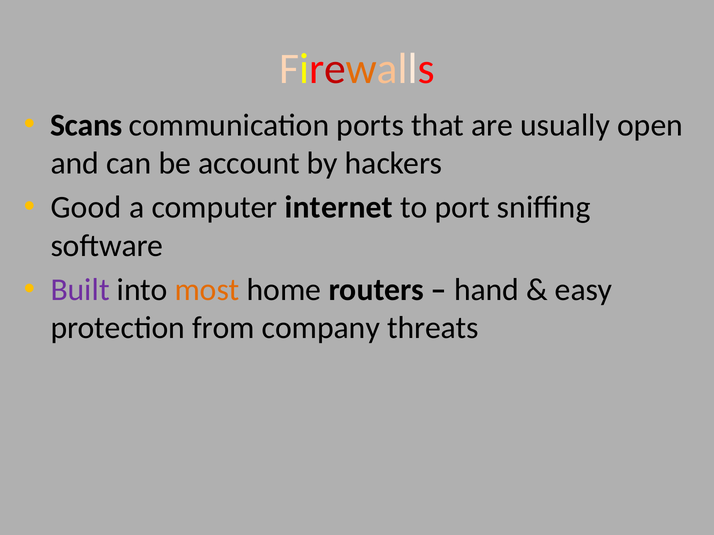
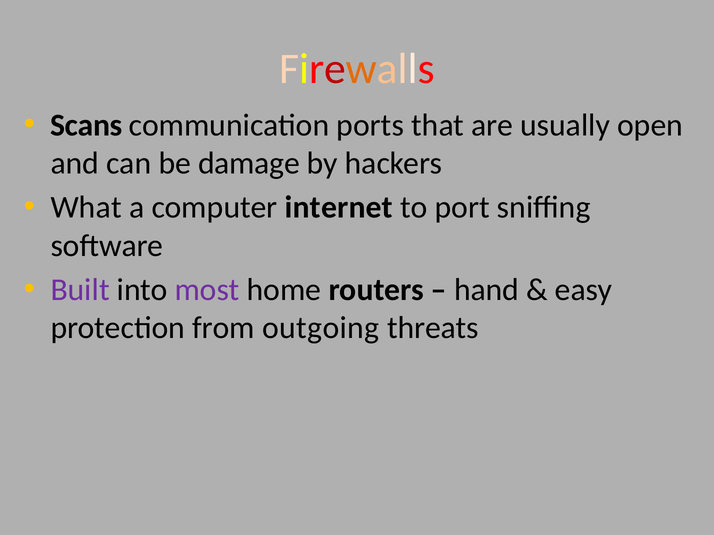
account: account -> damage (249, 163)
Good: Good -> What (86, 208)
most colour: orange -> purple (207, 290)
company: company -> outgoing (321, 328)
